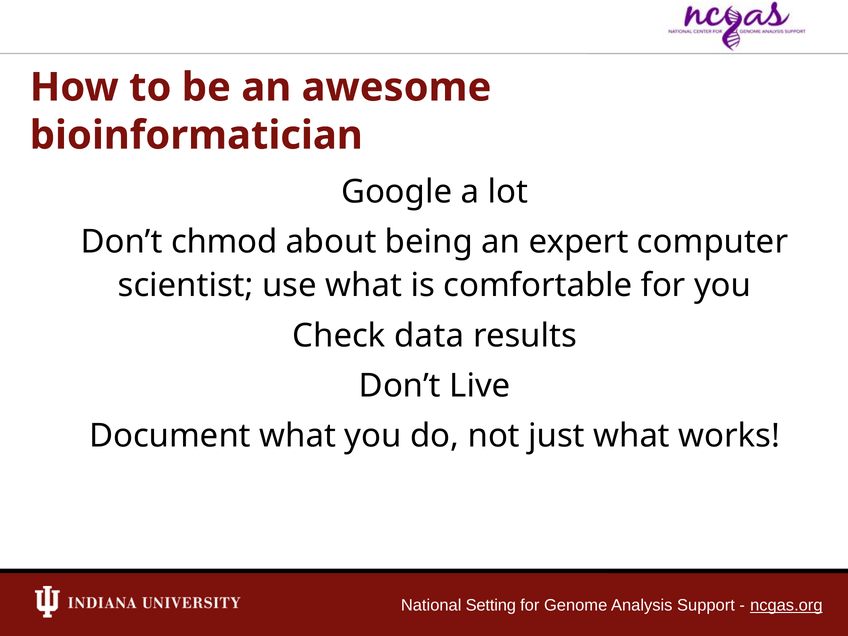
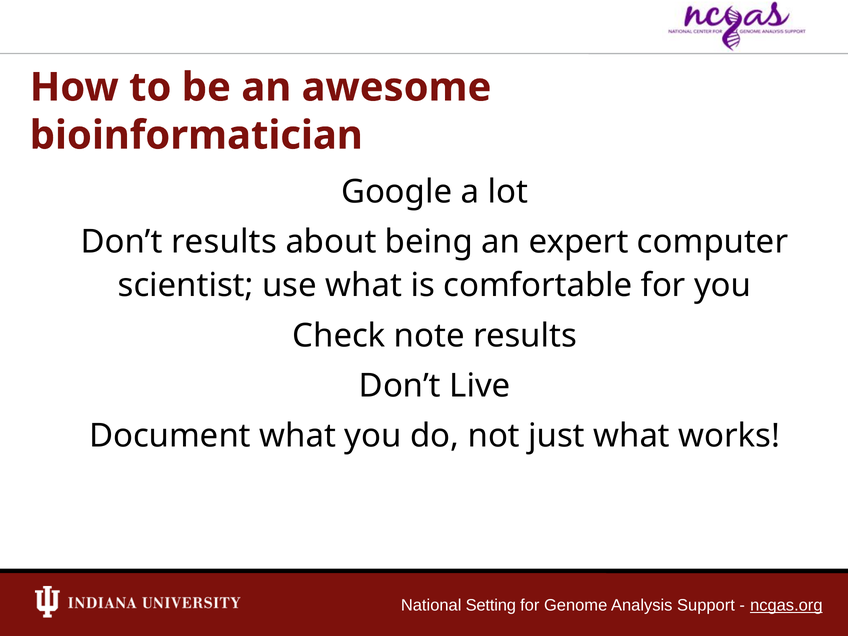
Don’t chmod: chmod -> results (224, 242)
data: data -> note (429, 336)
